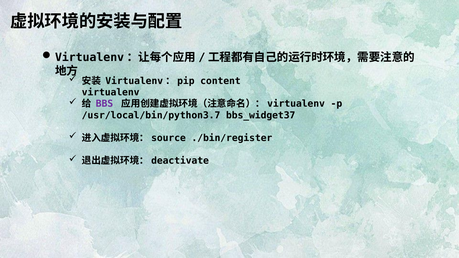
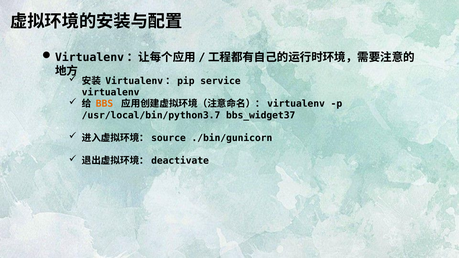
content: content -> service (220, 81)
BBS colour: purple -> orange (104, 104)
./bin/register: ./bin/register -> ./bin/gunicorn (232, 138)
